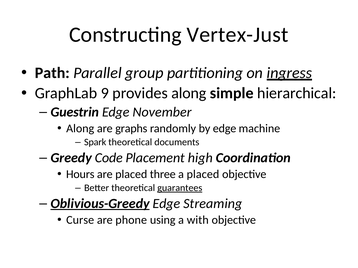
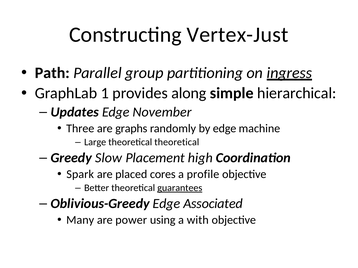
9: 9 -> 1 (105, 93)
Guestrin: Guestrin -> Updates (75, 112)
Along: Along -> Three (80, 129)
Spark: Spark -> Large (95, 142)
theoretical documents: documents -> theoretical (177, 142)
Code: Code -> Slow (109, 158)
Hours: Hours -> Spark (80, 174)
three: three -> cores (163, 174)
a placed: placed -> profile (203, 174)
Oblivious-Greedy underline: present -> none (100, 204)
Streaming: Streaming -> Associated (213, 204)
Curse: Curse -> Many (80, 220)
phone: phone -> power (131, 220)
